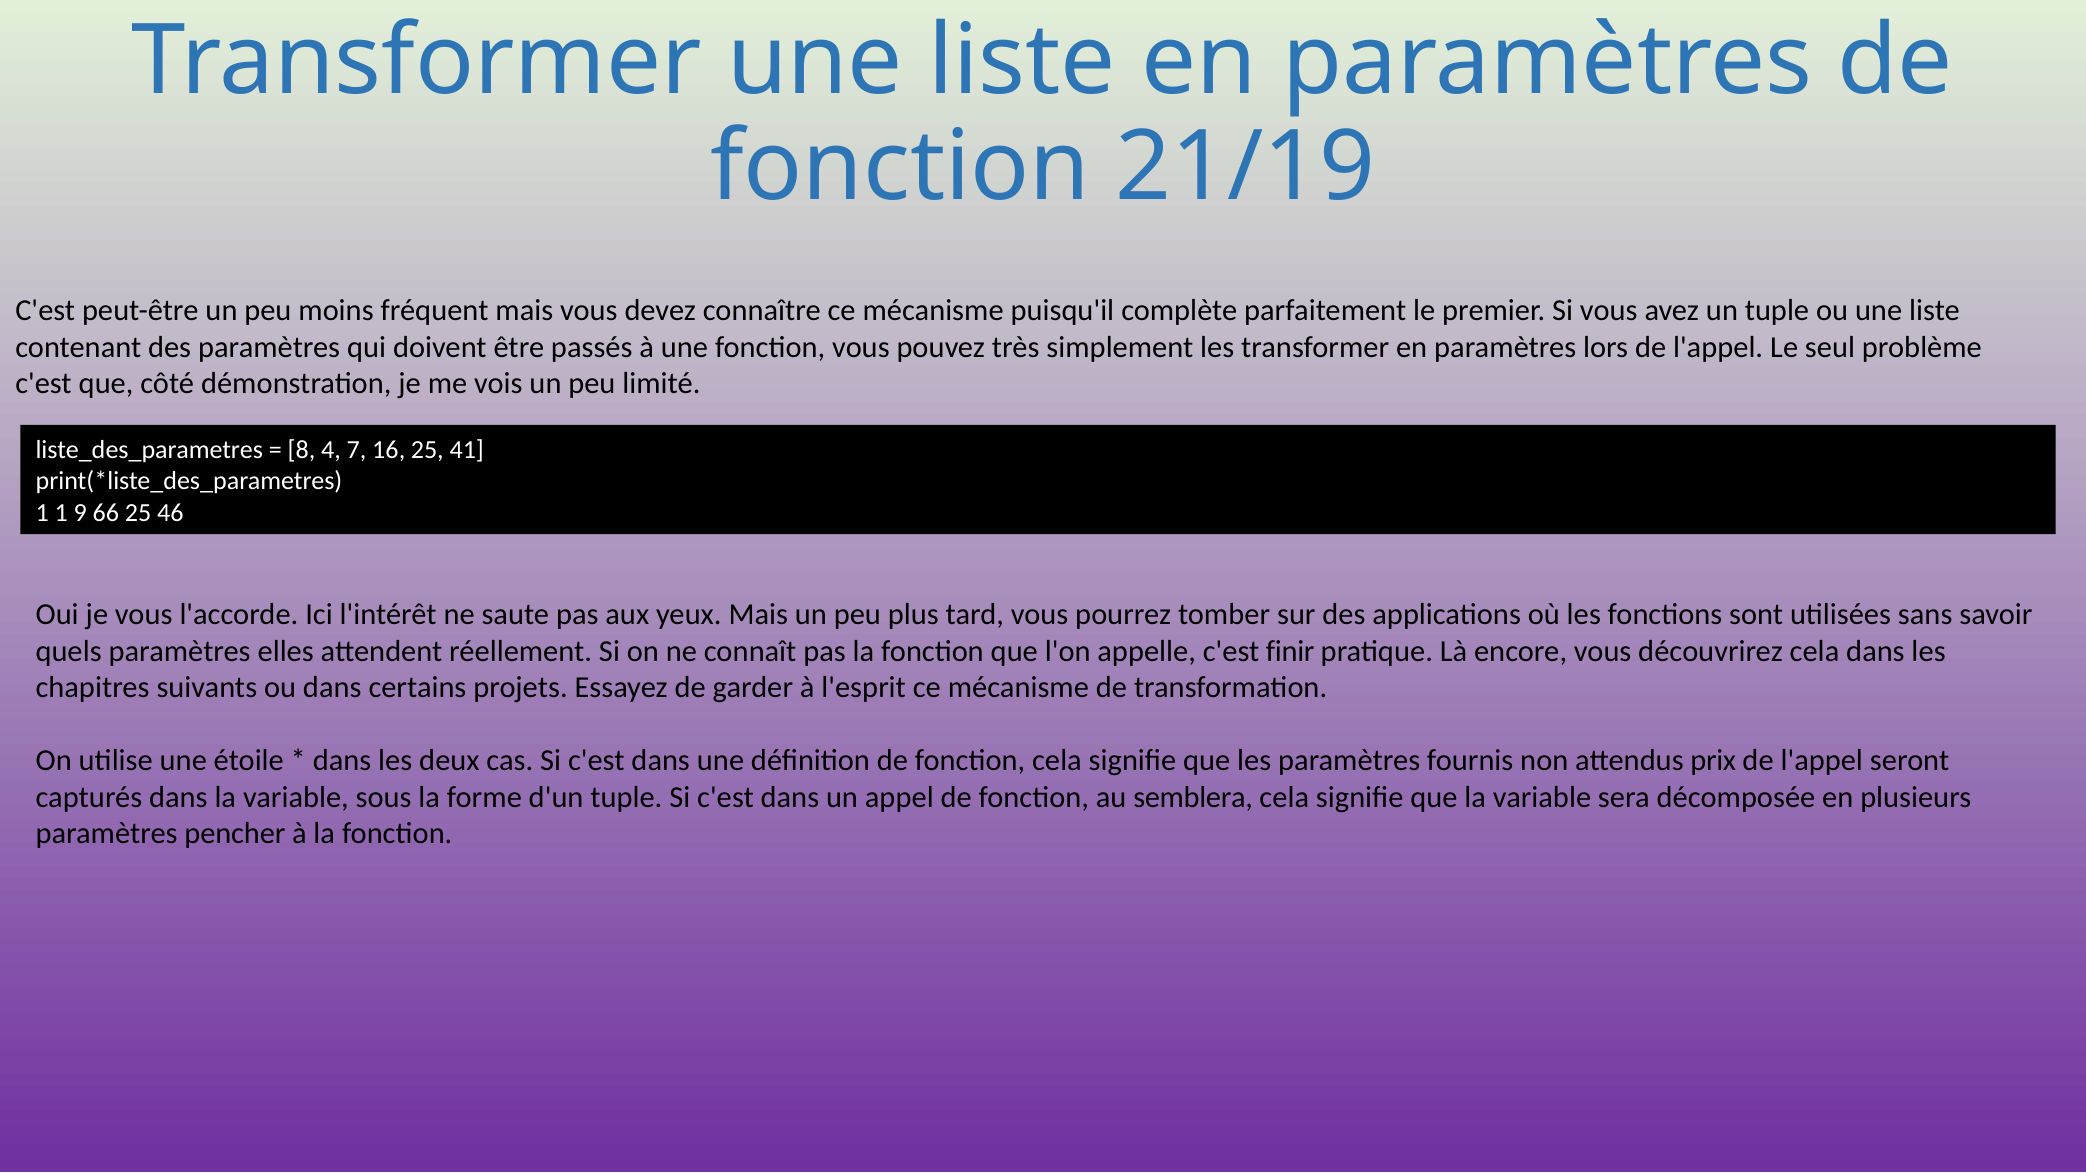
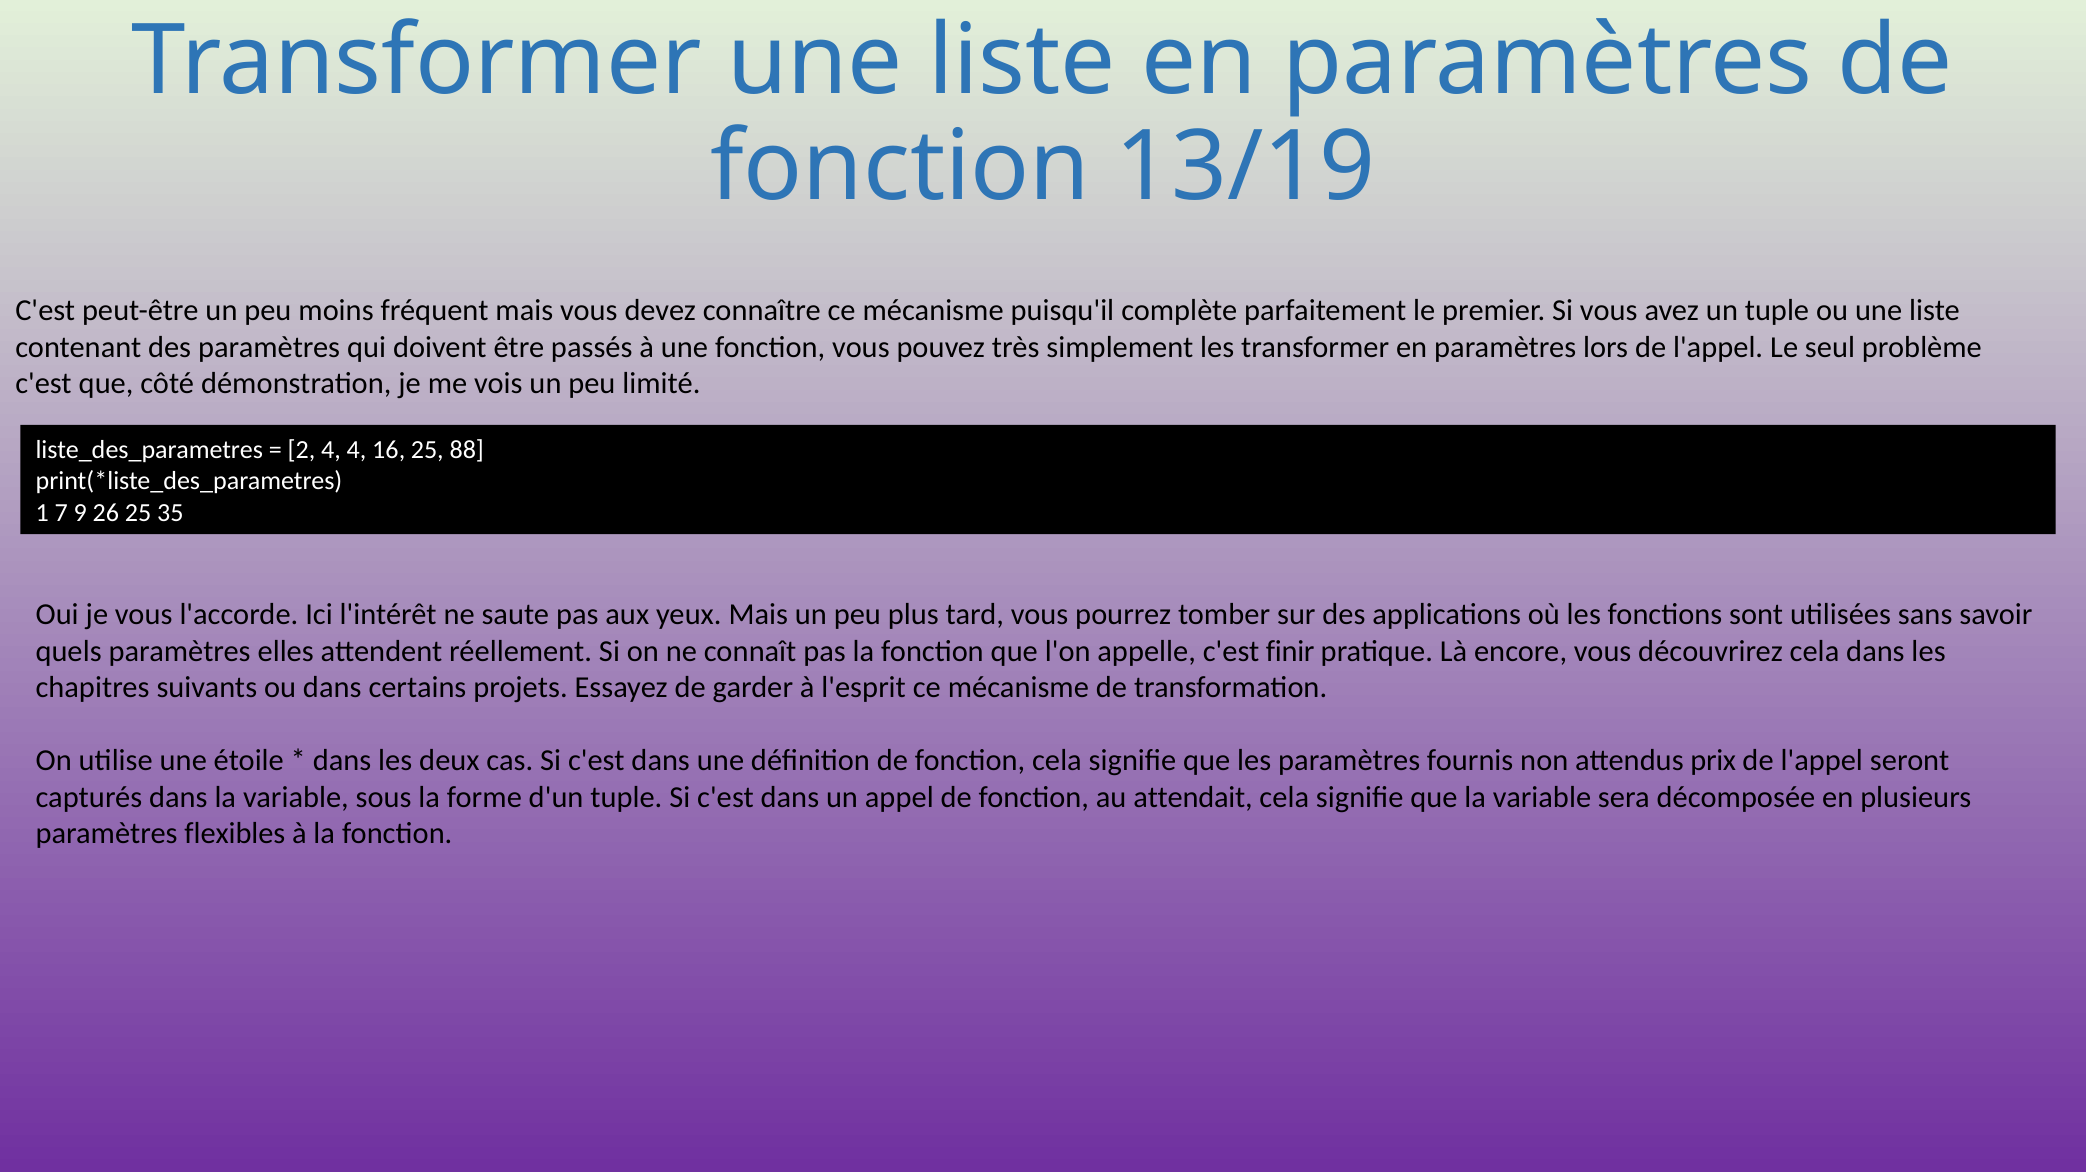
21/19: 21/19 -> 13/19 (1246, 167)
8: 8 -> 2 (302, 450)
4 7: 7 -> 4 (357, 450)
41: 41 -> 88 (467, 450)
1 1: 1 -> 7 (61, 513)
66: 66 -> 26 (106, 513)
46: 46 -> 35 (170, 513)
semblera: semblera -> attendait (1193, 797)
pencher: pencher -> flexibles (235, 834)
